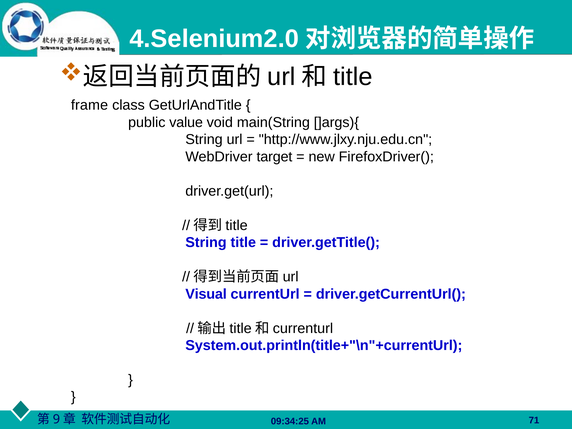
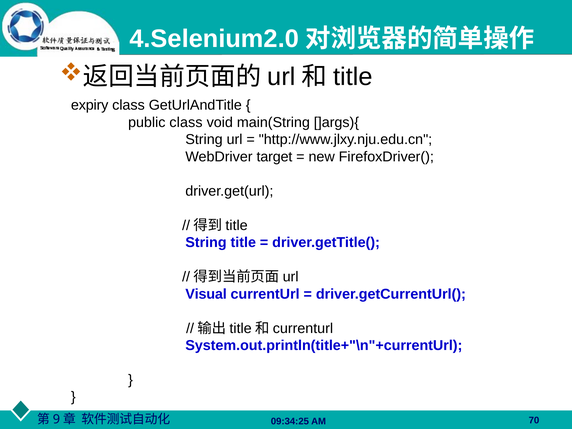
frame: frame -> expiry (90, 105)
public value: value -> class (186, 122)
71: 71 -> 70 (534, 420)
